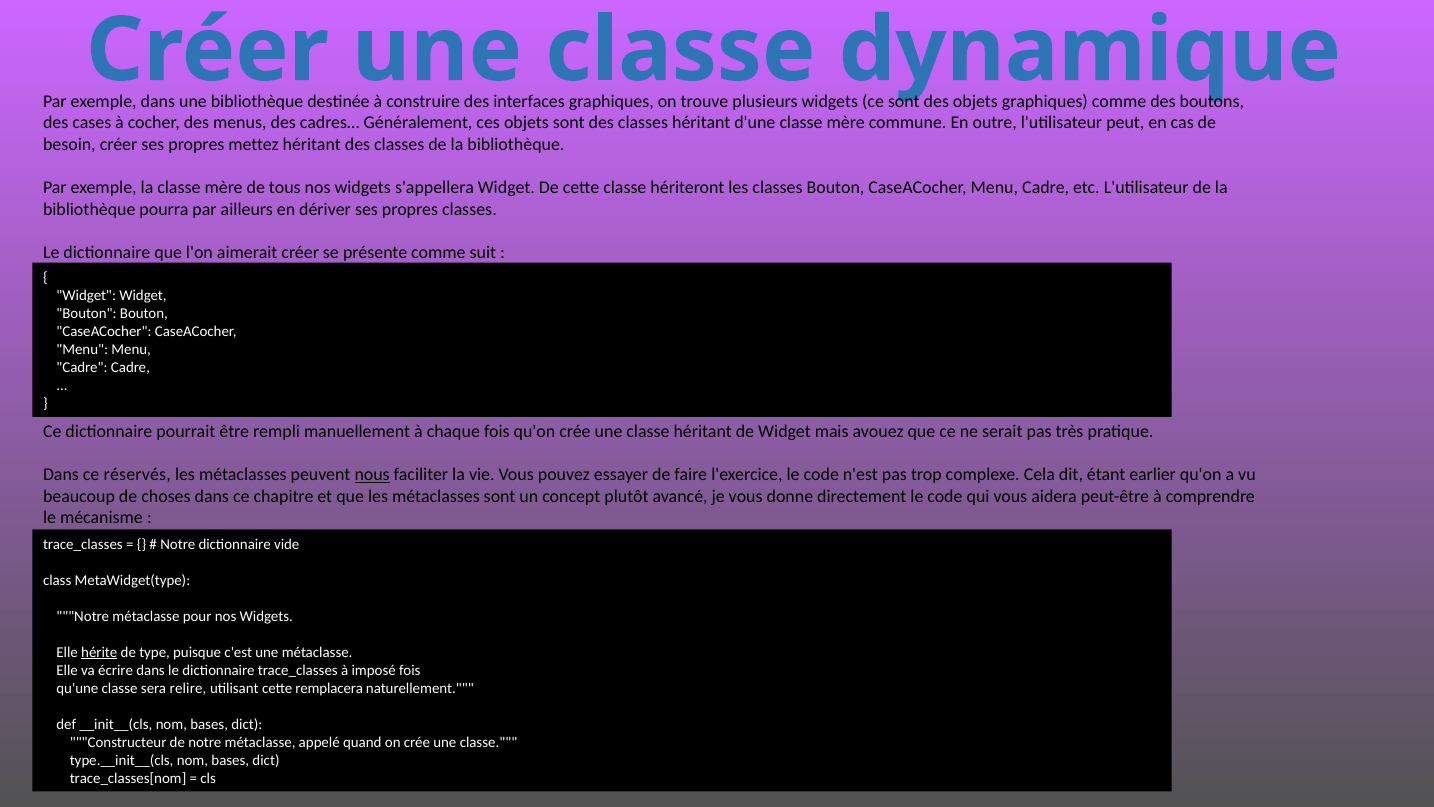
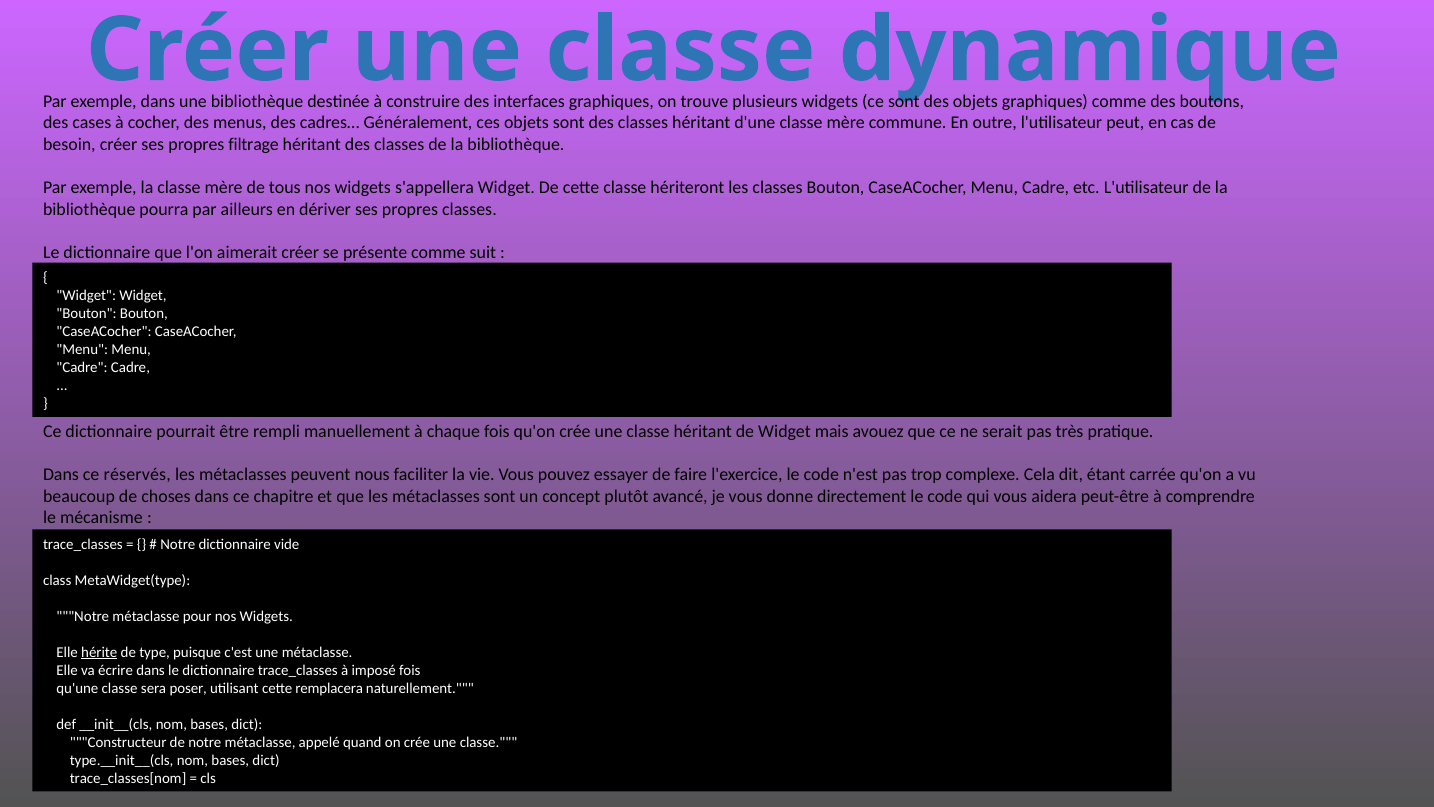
mettez: mettez -> filtrage (254, 145)
nous underline: present -> none (372, 474)
earlier: earlier -> carrée (1153, 474)
relire: relire -> poser (188, 688)
